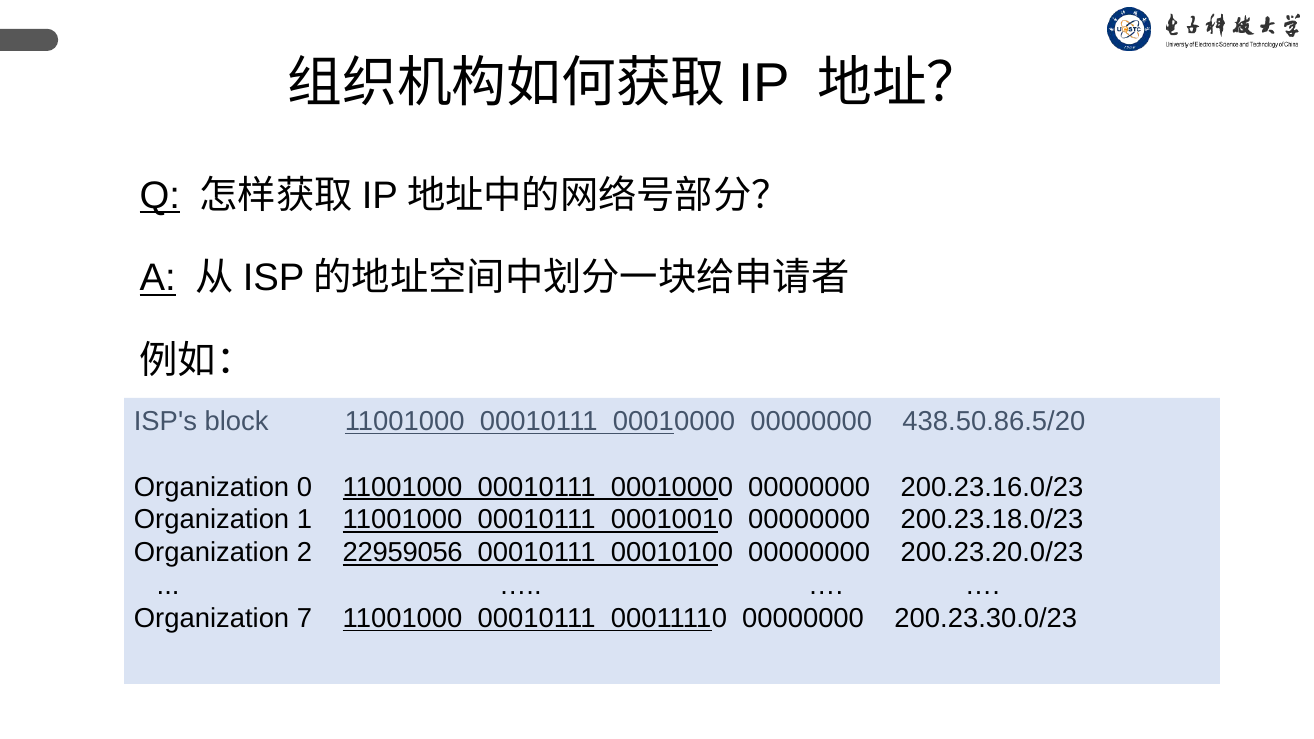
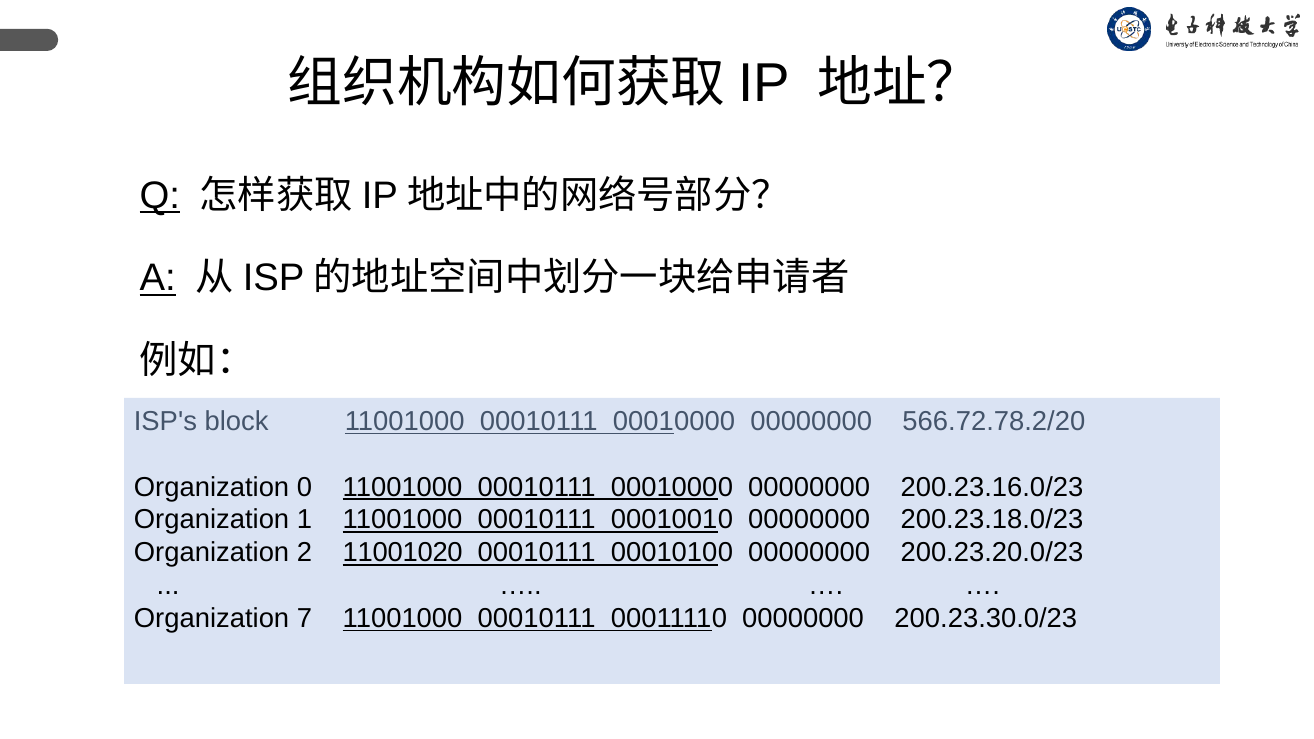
438.50.86.5/20: 438.50.86.5/20 -> 566.72.78.2/20 (994, 421)
22959056: 22959056 -> 11001020 (403, 553)
